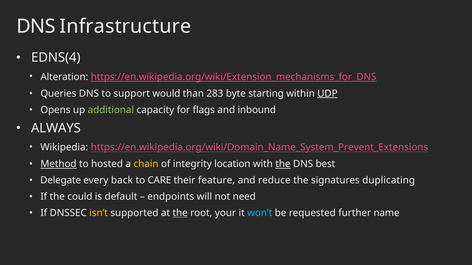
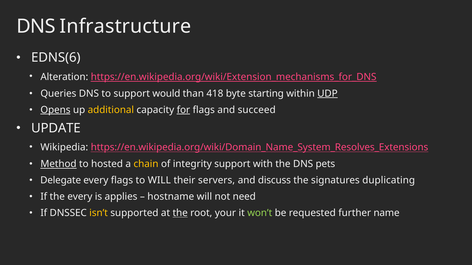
EDNS(4: EDNS(4 -> EDNS(6 (56, 58)
283: 283 -> 418 (215, 94)
Opens underline: none -> present (55, 110)
additional colour: light green -> yellow (111, 110)
for underline: none -> present (183, 110)
inbound: inbound -> succeed (257, 110)
ALWAYS: ALWAYS -> UPDATE (56, 128)
https://en.wikipedia.org/wiki/Domain_Name_System_Prevent_Extensions: https://en.wikipedia.org/wiki/Domain_Name_System_Prevent_Extensions -> https://en.wikipedia.org/wiki/Domain_Name_System_Resolves_Extensions (260, 148)
integrity location: location -> support (232, 164)
the underline: present -> none (283, 164)
best: best -> pets (325, 164)
every back: back -> flags (122, 181)
to CARE: CARE -> WILL (159, 181)
feature: feature -> servers (217, 181)
reduce: reduce -> discuss (274, 181)
the could: could -> every (80, 197)
default: default -> applies (121, 197)
endpoints: endpoints -> hostname (171, 197)
won’t colour: light blue -> light green (260, 213)
